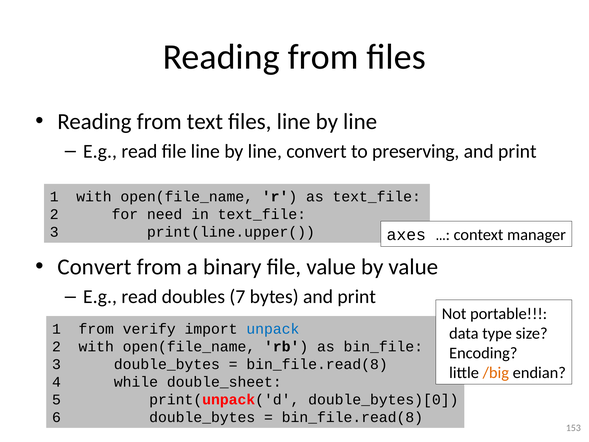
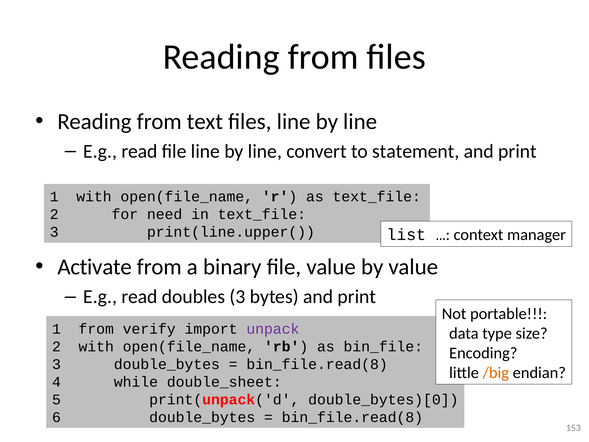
preserving: preserving -> statement (416, 151)
axes: axes -> list (406, 235)
Convert: Convert -> Activate (95, 267)
doubles 7: 7 -> 3 (237, 297)
unpack colour: blue -> purple (273, 329)
